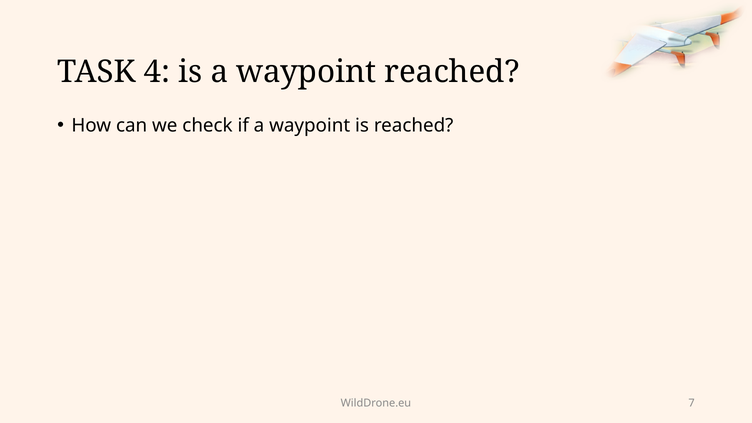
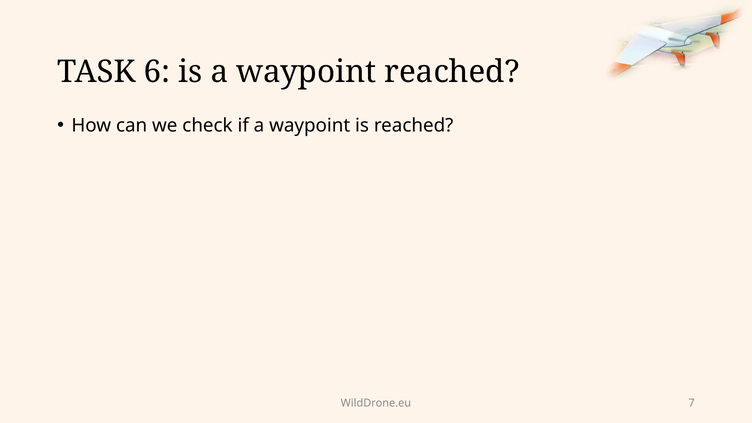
4: 4 -> 6 (157, 72)
